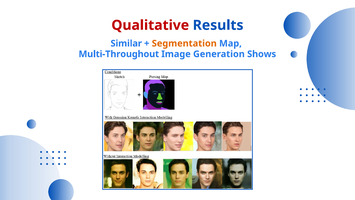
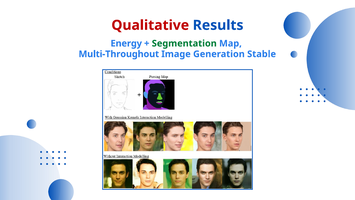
Similar: Similar -> Energy (126, 43)
Segmentation colour: orange -> green (184, 43)
Shows: Shows -> Stable (262, 54)
